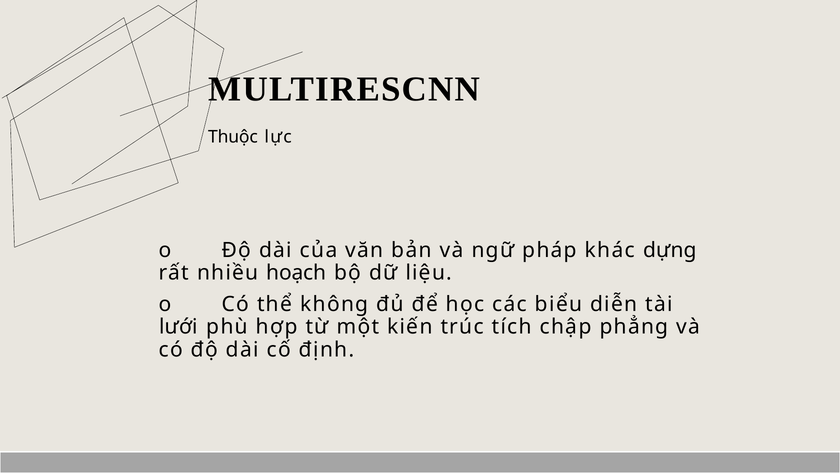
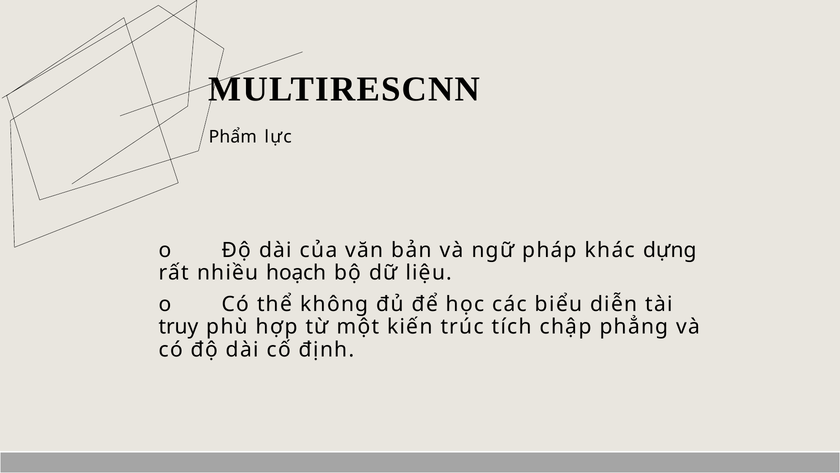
Thuộc: Thuộc -> Phẩm (233, 137)
lưới: lưới -> truy (179, 327)
